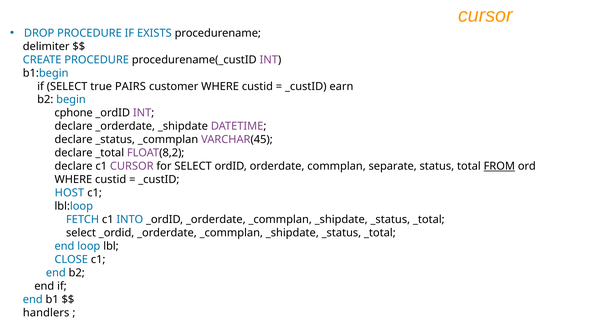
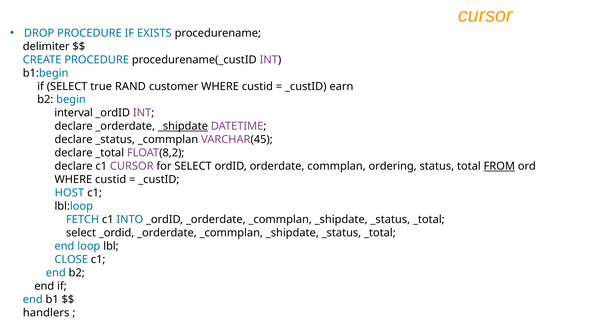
PAIRS: PAIRS -> RAND (130, 86)
cphone: cphone -> interval (74, 113)
_shipdate underline: none -> present (183, 126)
separate: separate -> ordering (393, 166)
